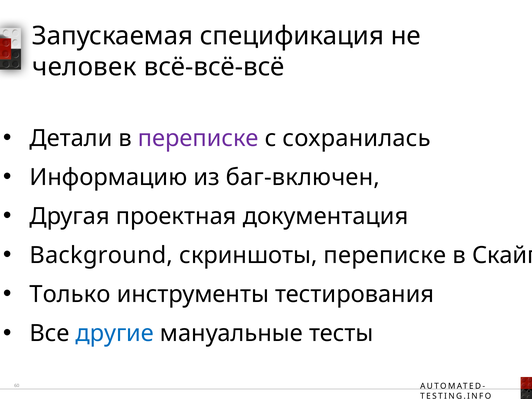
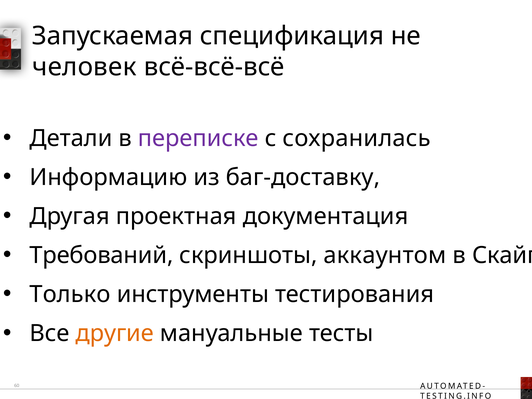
баг-включен: баг-включен -> баг-доставку (303, 177)
Background: Background -> Требований (101, 255)
скриншоты переписке: переписке -> аккаунтом (385, 255)
другие colour: blue -> orange (115, 333)
